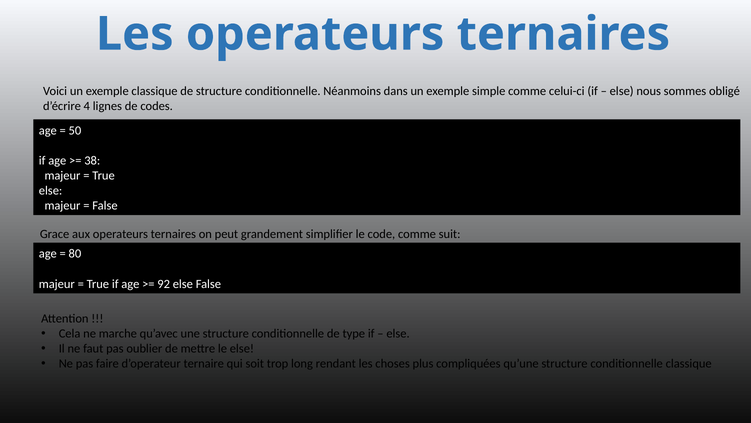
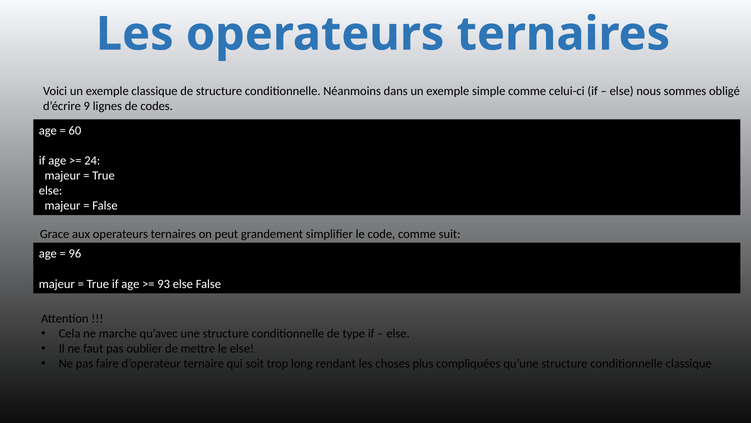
4: 4 -> 9 (87, 106)
50: 50 -> 60 (75, 130)
38: 38 -> 24 (92, 160)
80: 80 -> 96 (75, 254)
92: 92 -> 93 (164, 284)
